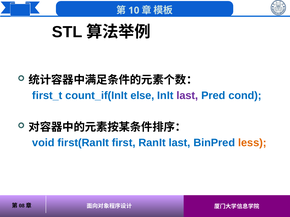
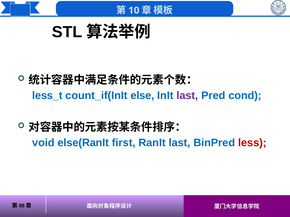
first_t: first_t -> less_t (47, 96)
first(RanIt: first(RanIt -> else(RanIt (83, 143)
less colour: orange -> red (252, 143)
